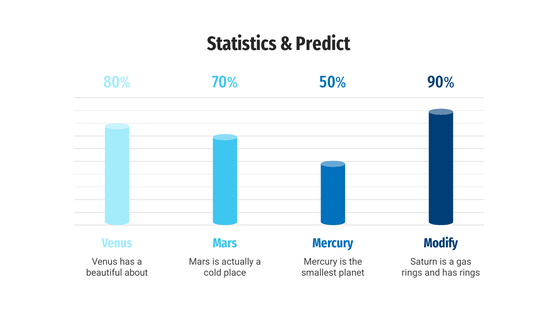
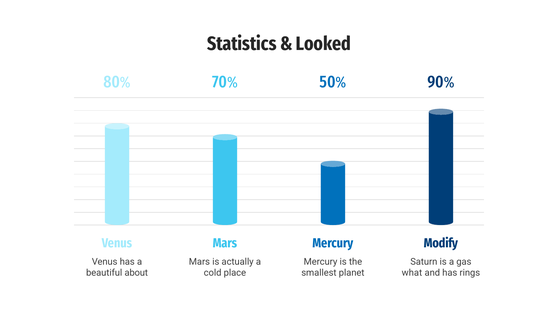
Predict: Predict -> Looked (323, 44)
rings: rings -> what (412, 273)
